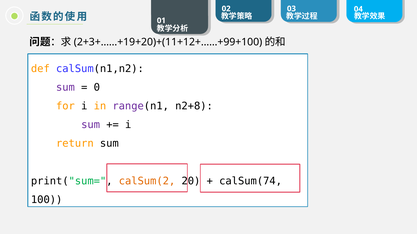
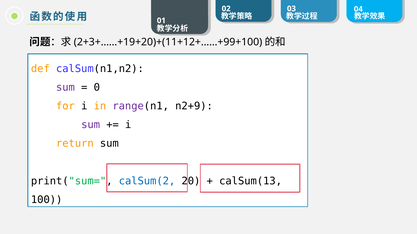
n2+8: n2+8 -> n2+9 (194, 106)
calSum(2 colour: orange -> blue (147, 181)
calSum(74: calSum(74 -> calSum(13 (251, 181)
